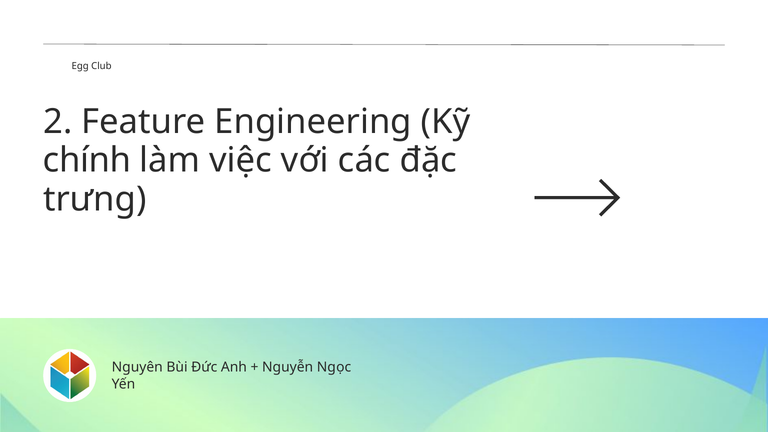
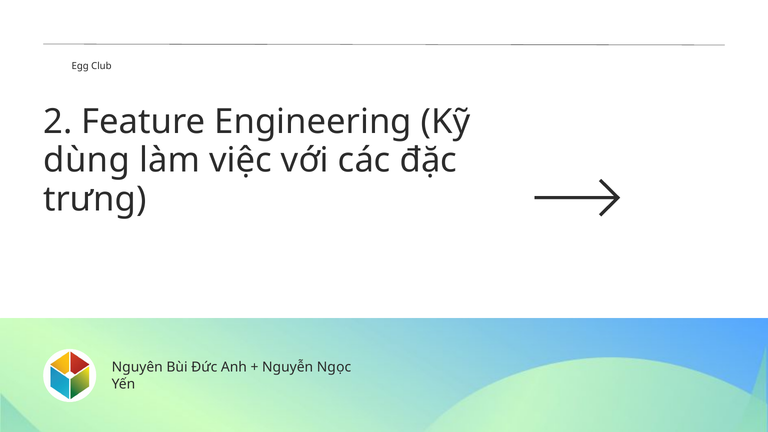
chính: chính -> dùng (87, 161)
